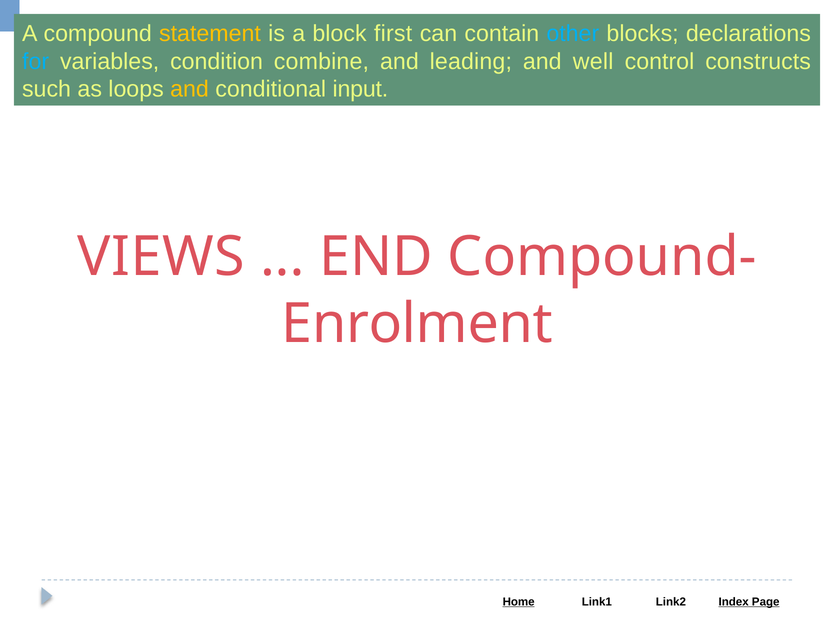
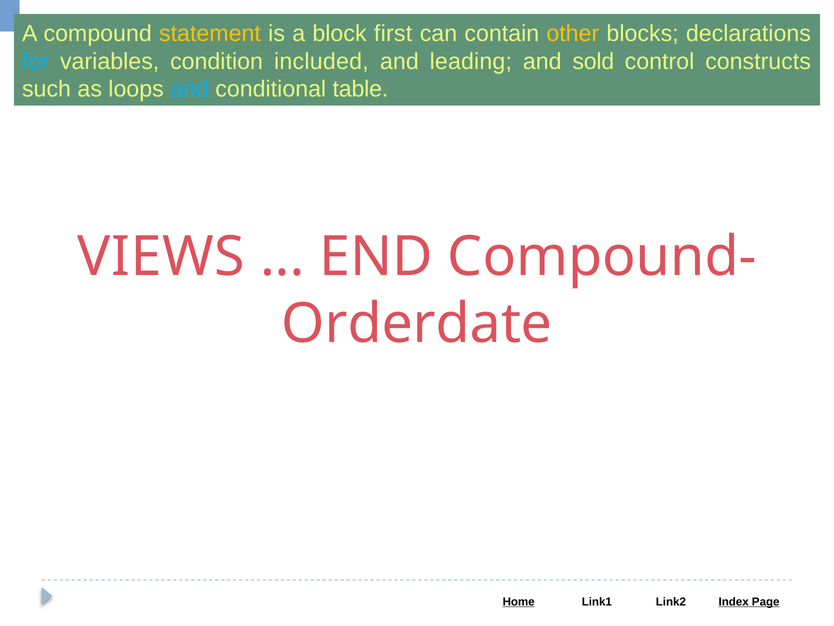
other colour: light blue -> yellow (573, 34)
combine: combine -> included (321, 61)
well: well -> sold (593, 61)
and colour: yellow -> light blue (190, 89)
input: input -> table (360, 89)
Enrolment: Enrolment -> Orderdate (417, 324)
